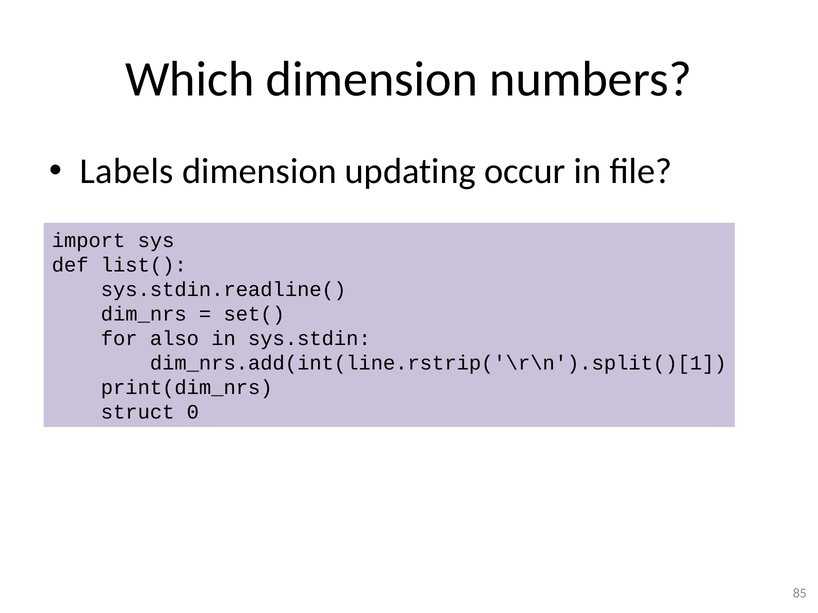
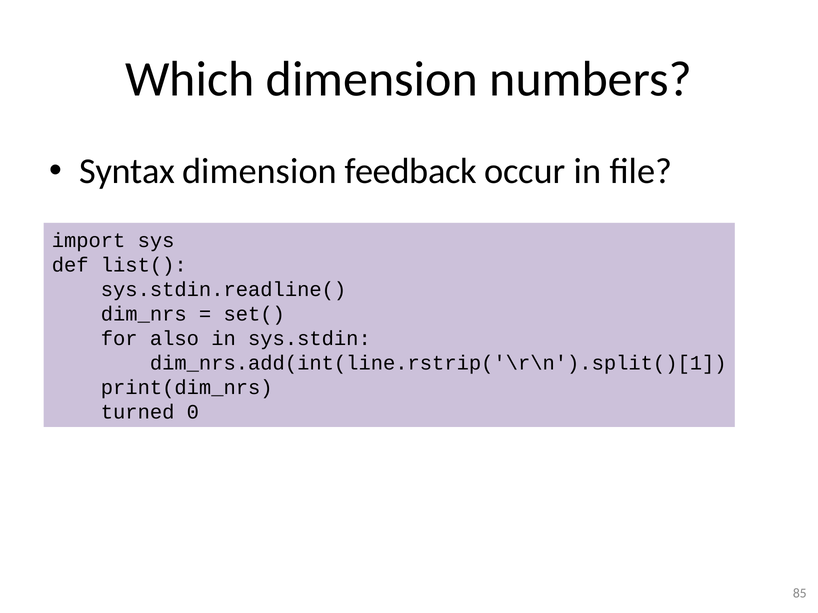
Labels: Labels -> Syntax (127, 172)
updating: updating -> feedback (411, 172)
struct: struct -> turned (138, 412)
